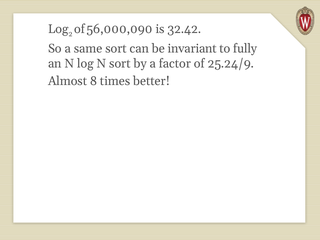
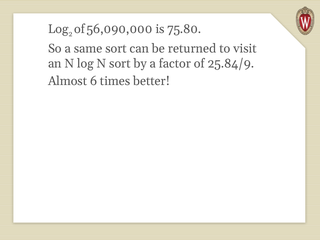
56,000,090: 56,000,090 -> 56,090,000 (120, 29)
32.42: 32.42 -> 75.80 (184, 29)
invariant: invariant -> returned (192, 49)
fully: fully -> visit (245, 49)
25.24/9: 25.24/9 -> 25.84/9 (231, 64)
8: 8 -> 6 (94, 81)
